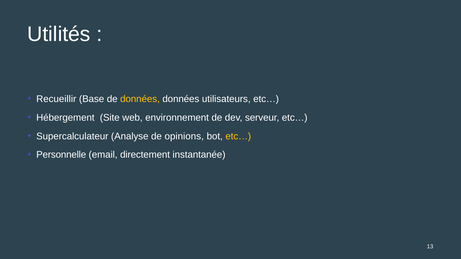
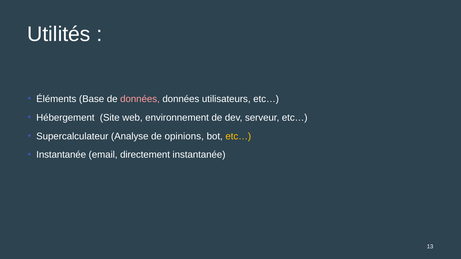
Recueillir: Recueillir -> Éléments (56, 99)
données colour: yellow -> pink (140, 99)
Personnelle: Personnelle -> Instantanée (61, 155)
